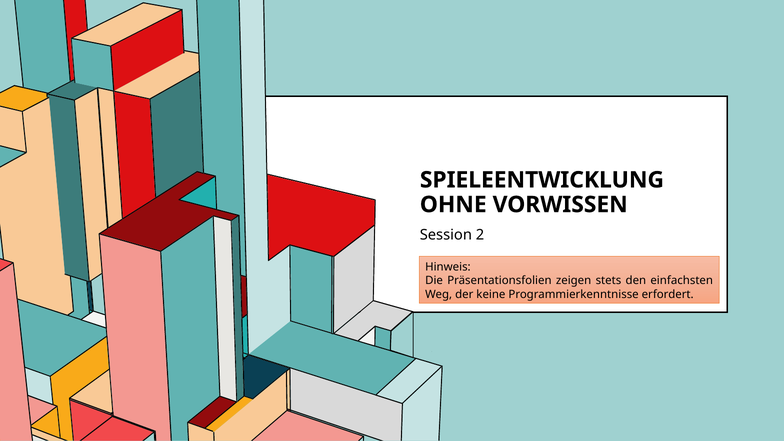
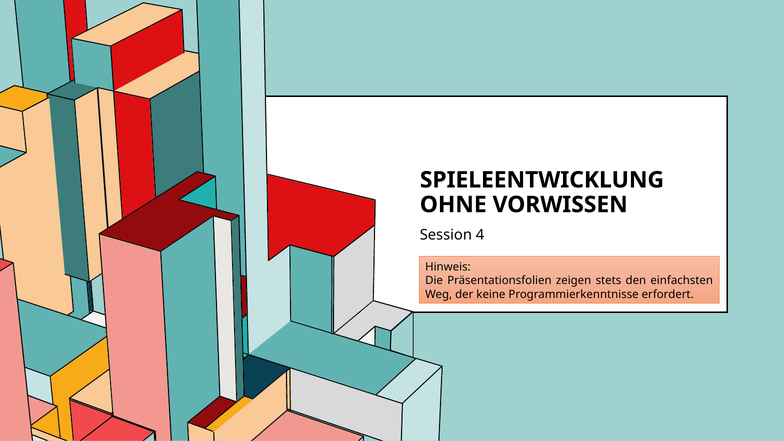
2: 2 -> 4 (480, 235)
